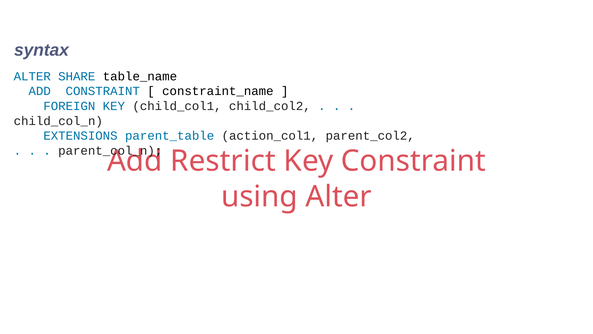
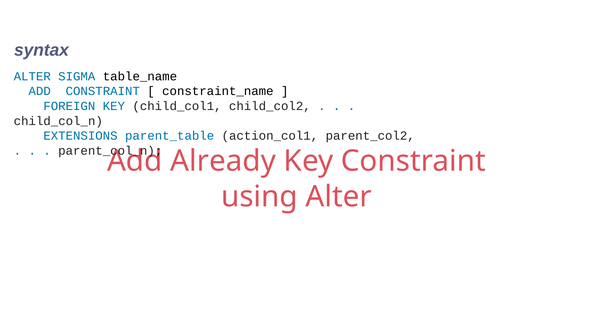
SHARE: SHARE -> SIGMA (77, 76)
Restrict: Restrict -> Already (223, 161)
